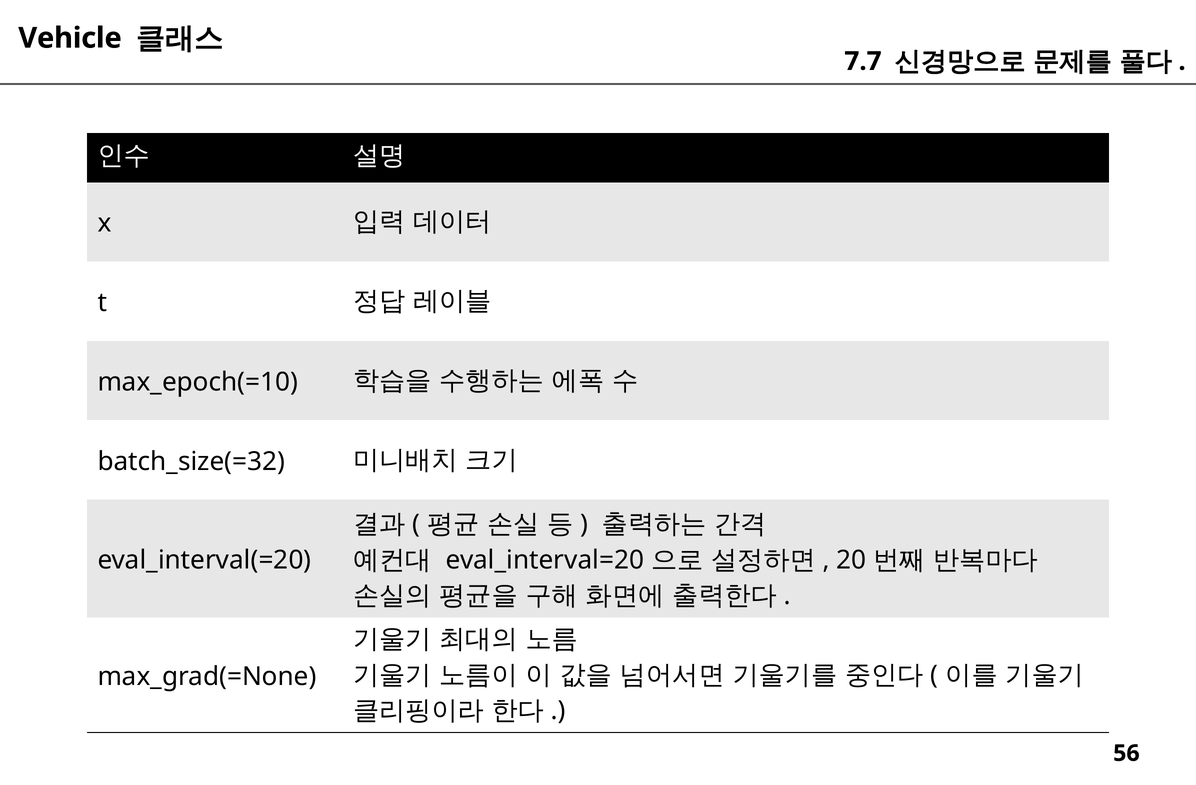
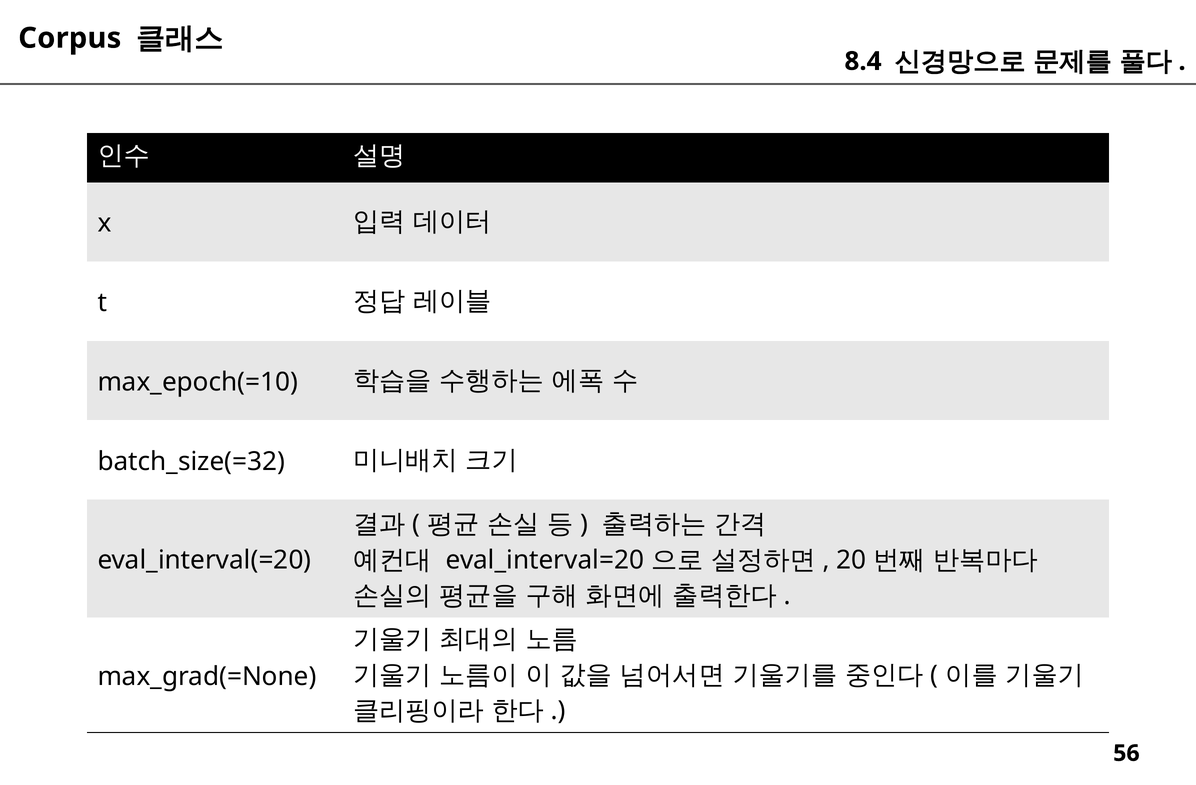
Vehicle: Vehicle -> Corpus (70, 38)
7.7: 7.7 -> 8.4 (863, 61)
